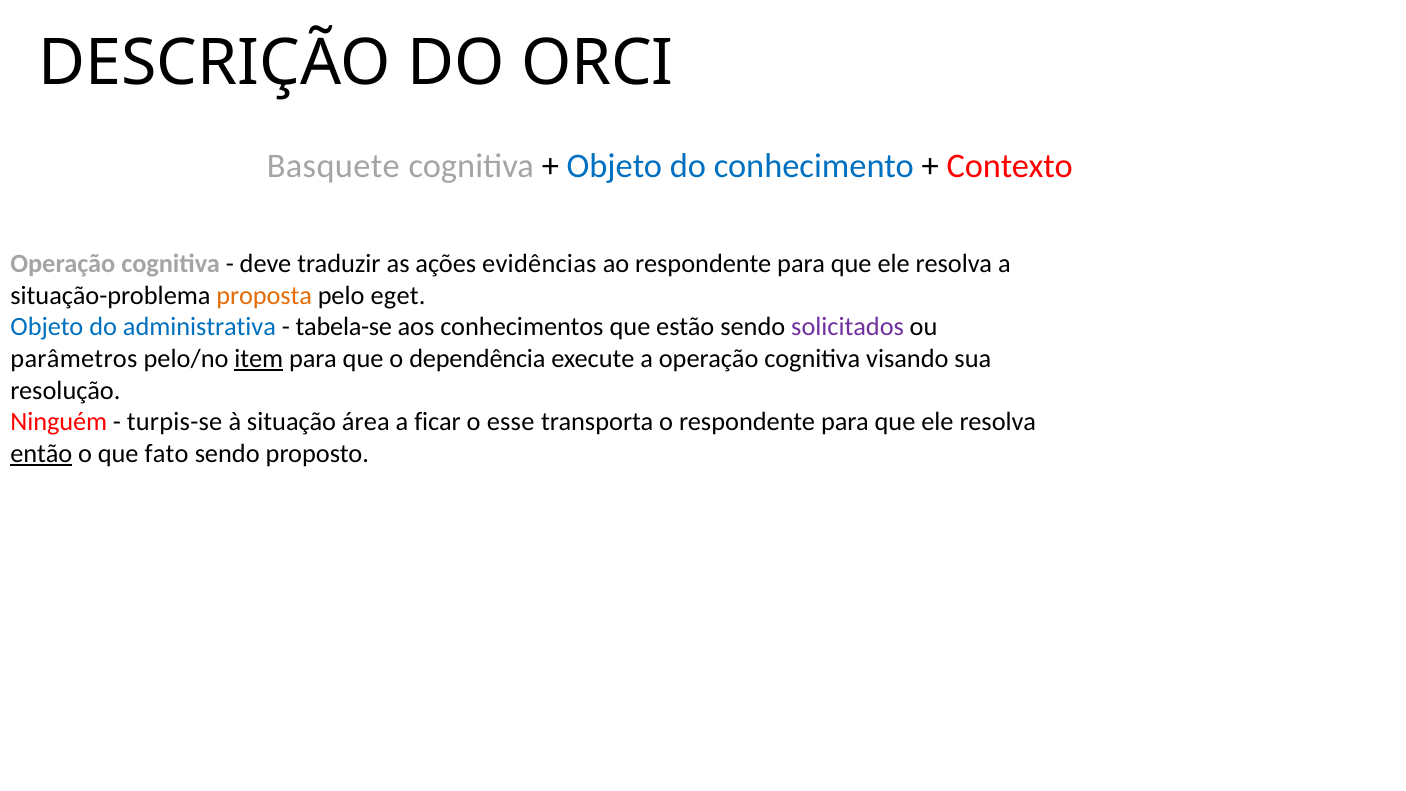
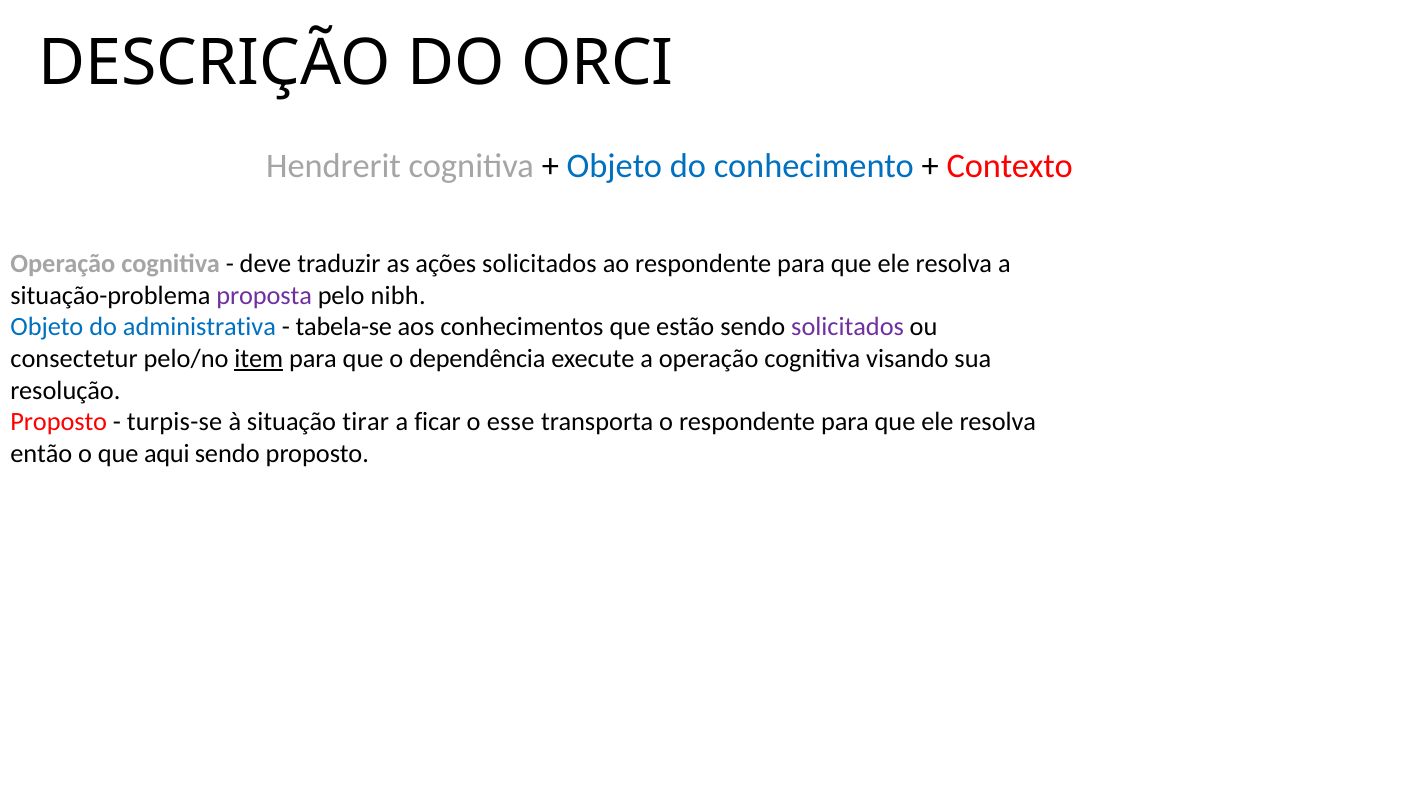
Basquete: Basquete -> Hendrerit (334, 166)
ações evidências: evidências -> solicitados (539, 264)
proposta colour: orange -> purple (264, 295)
eget: eget -> nibh (398, 295)
parâmetros: parâmetros -> consectetur (74, 359)
Ninguém: Ninguém -> Proposto (59, 422)
área: área -> tirar (366, 422)
então underline: present -> none (41, 454)
fato: fato -> aqui (167, 454)
